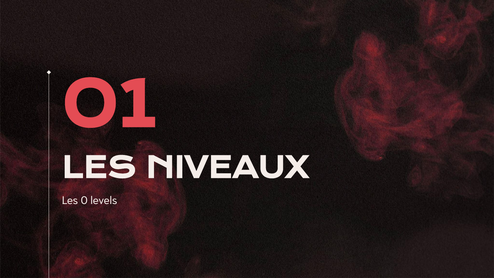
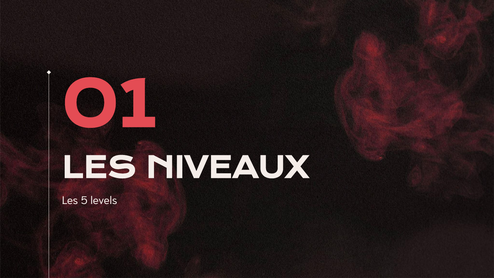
0: 0 -> 5 (84, 201)
